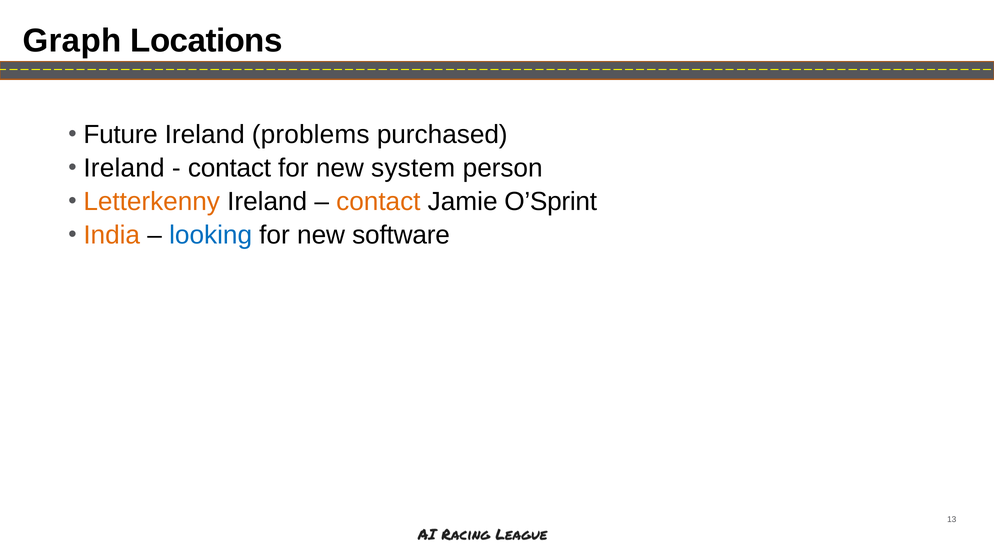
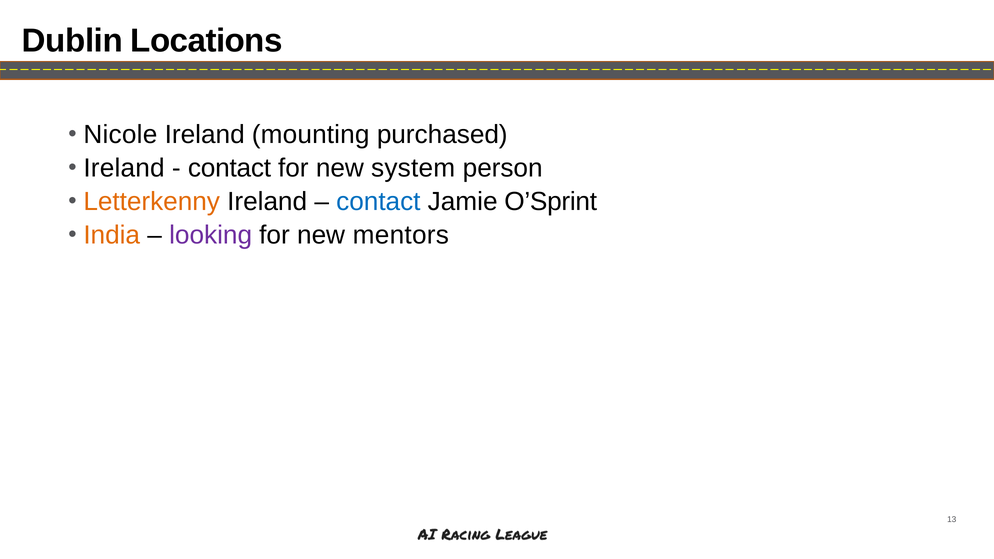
Graph: Graph -> Dublin (72, 41)
Future: Future -> Nicole (120, 134)
problems: problems -> mounting (311, 134)
contact colour: orange -> blue (378, 202)
looking colour: blue -> purple (211, 235)
software: software -> mentors (401, 235)
